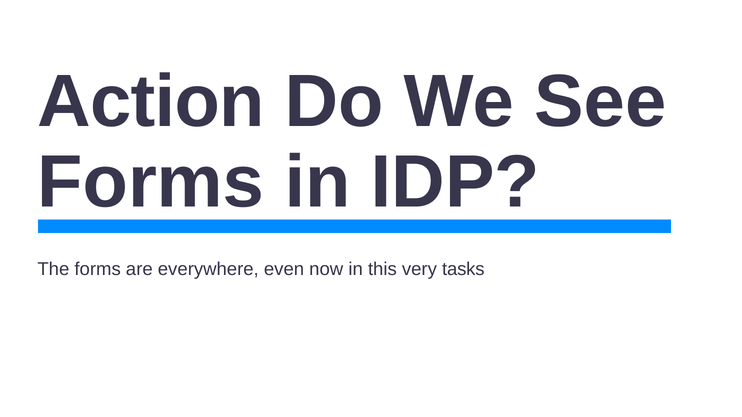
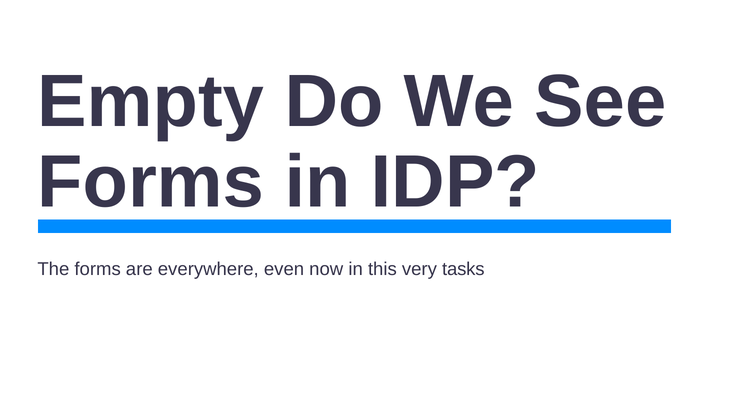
Action: Action -> Empty (151, 102)
